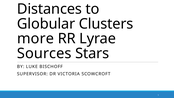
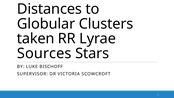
more: more -> taken (36, 39)
